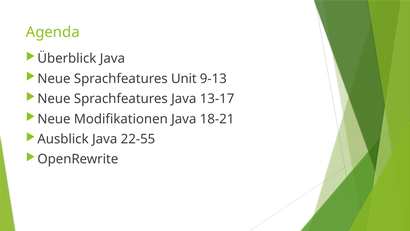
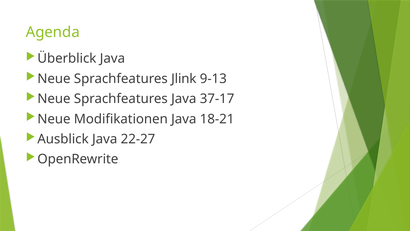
Unit: Unit -> Jlink (184, 78)
13-17: 13-17 -> 37-17 (217, 99)
22-55: 22-55 -> 22-27 (138, 139)
